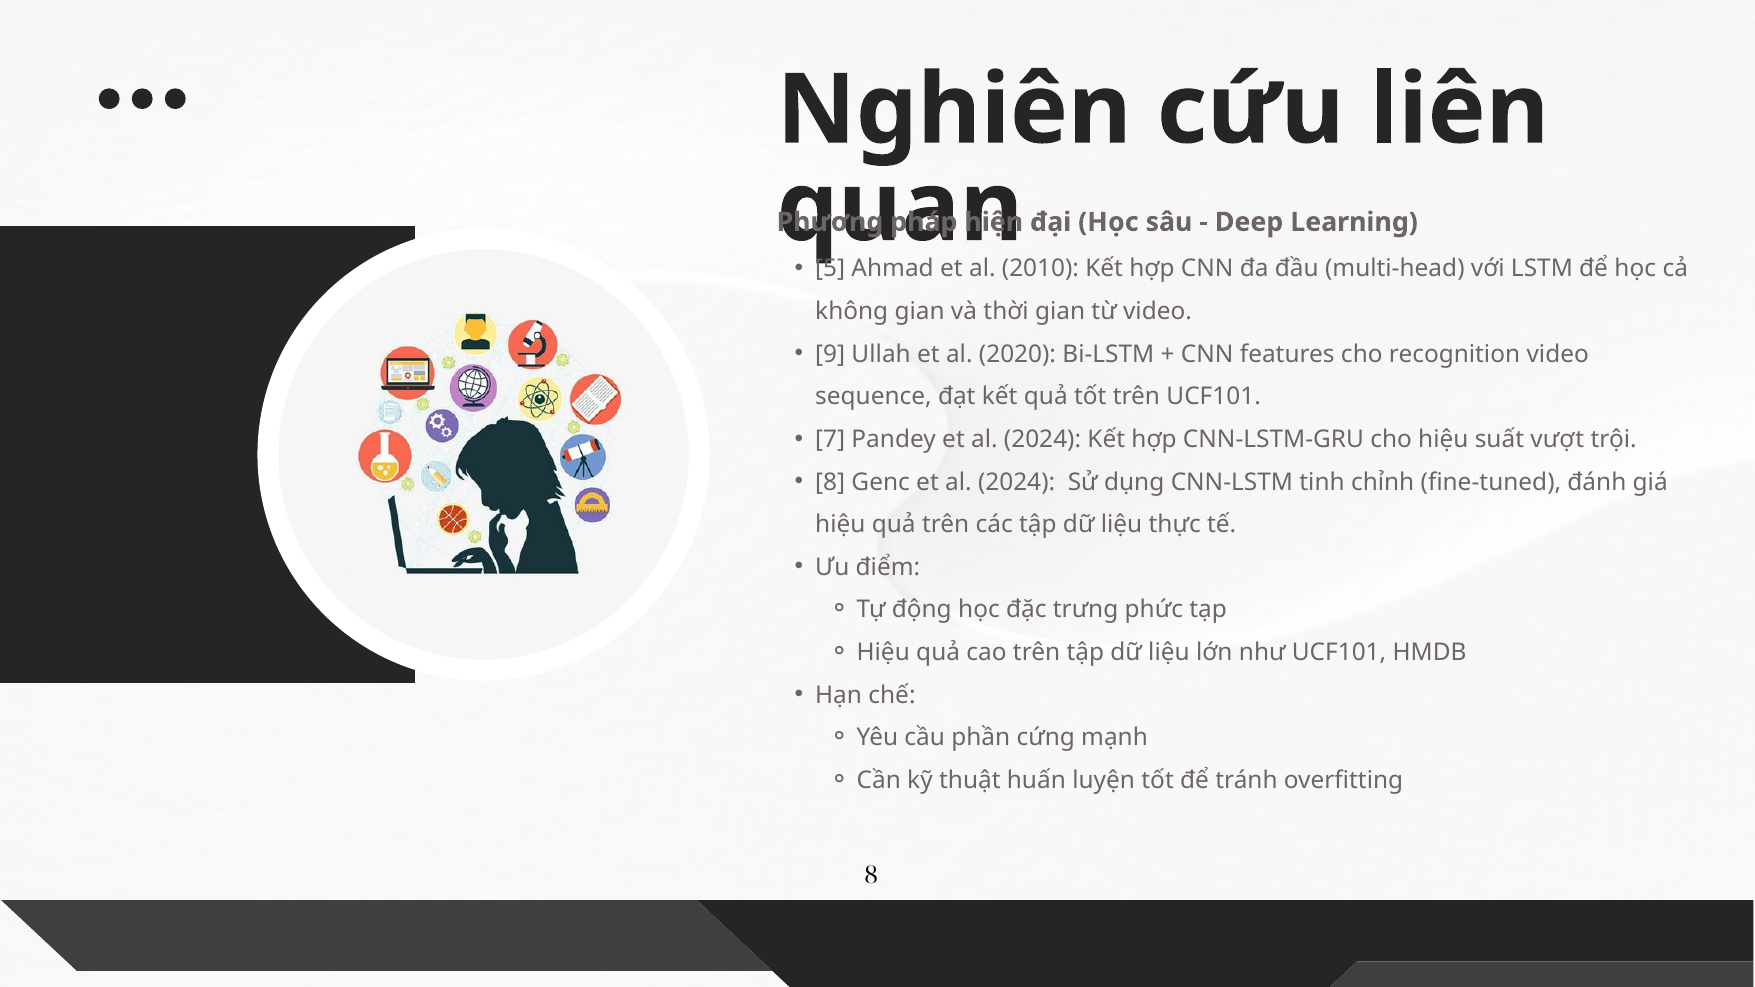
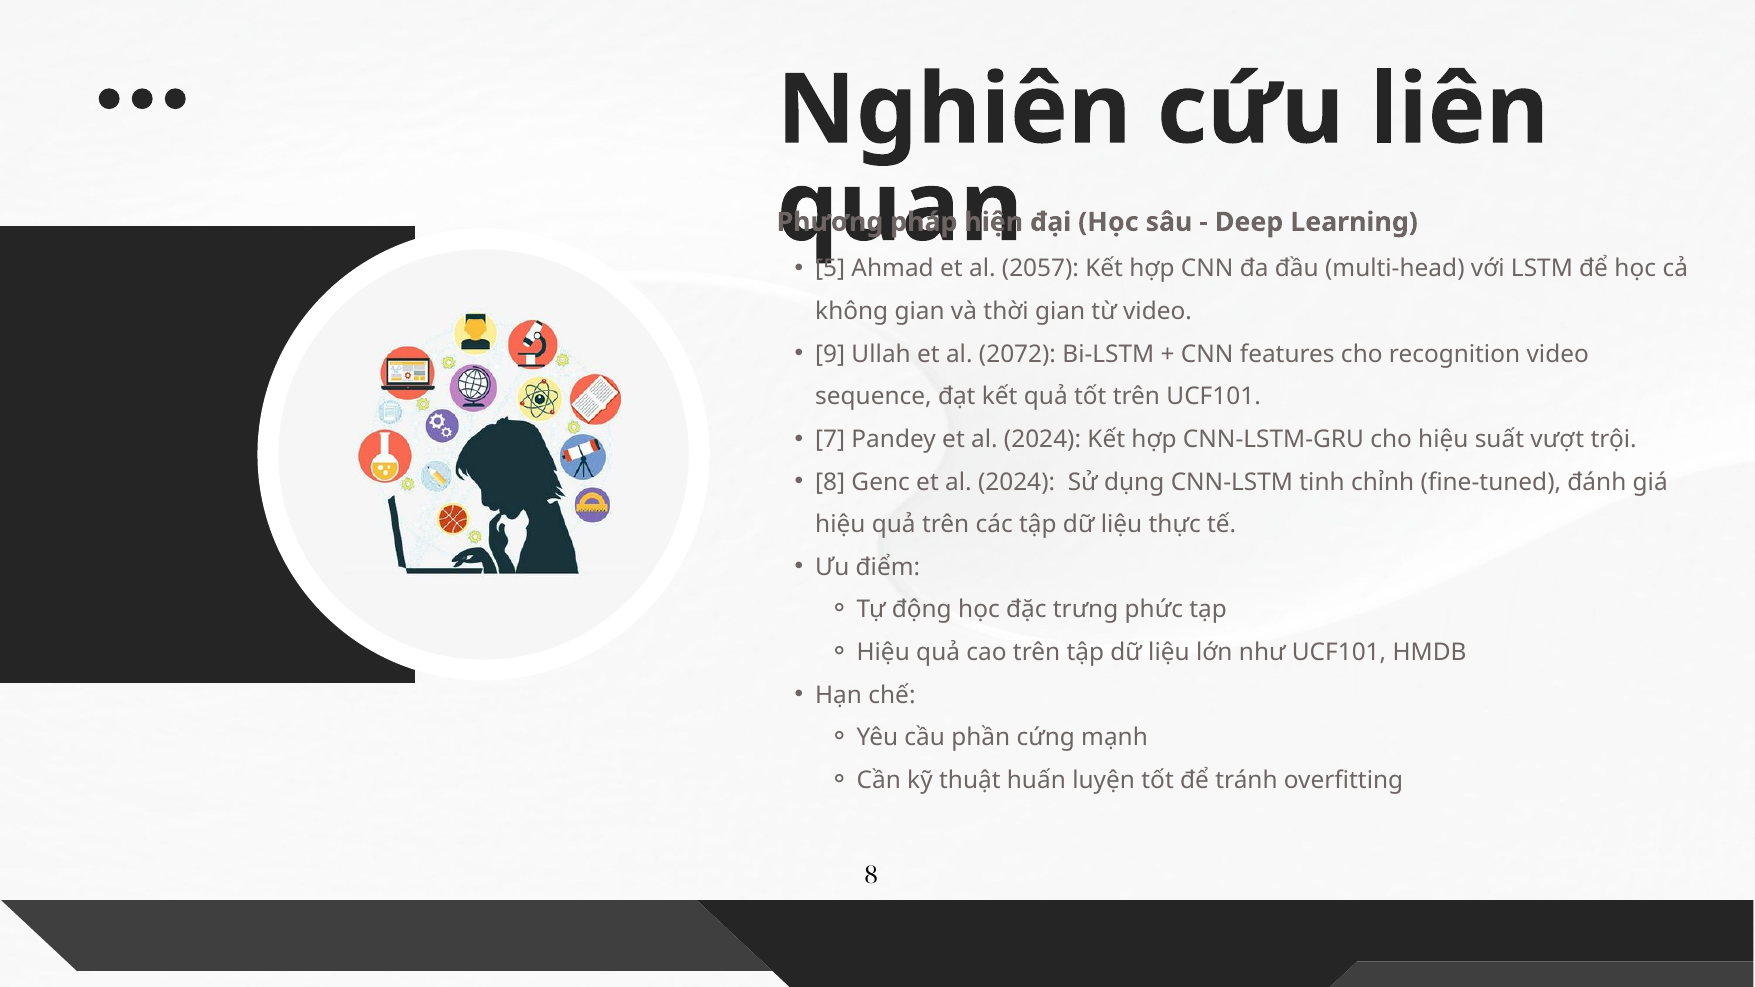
2010: 2010 -> 2057 (1040, 269)
2020: 2020 -> 2072 (1017, 354)
